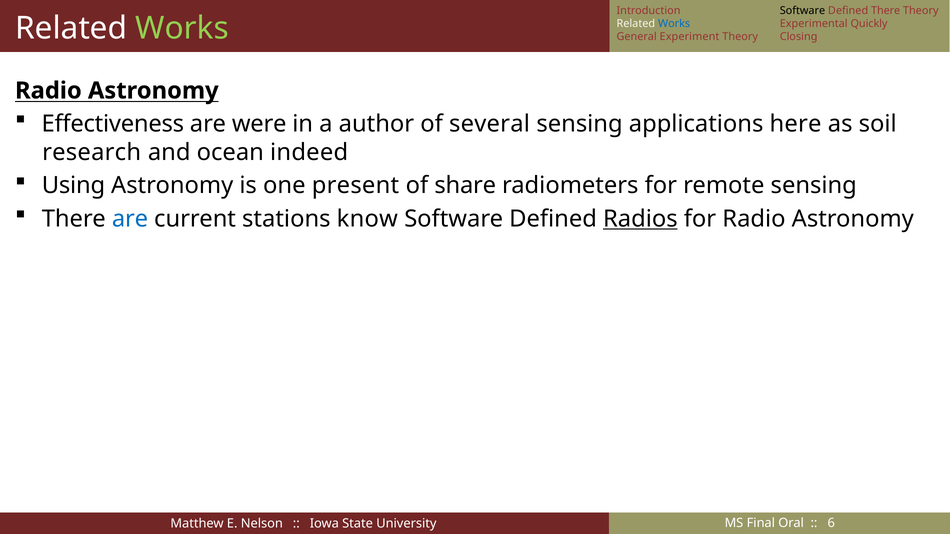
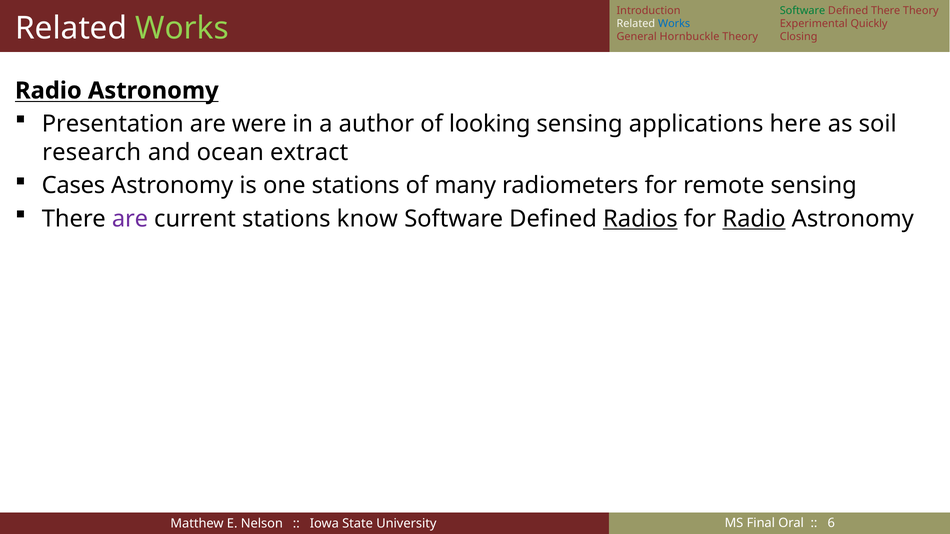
Software colour: black -> green (802, 11)
Experiment: Experiment -> Hornbuckle (690, 37)
Effectiveness: Effectiveness -> Presentation (113, 124)
several: several -> looking (490, 124)
indeed: indeed -> extract (309, 152)
Using: Using -> Cases (73, 186)
one present: present -> stations (356, 186)
share: share -> many (465, 186)
are colour: blue -> purple (130, 219)
Radio underline: none -> present (754, 219)
